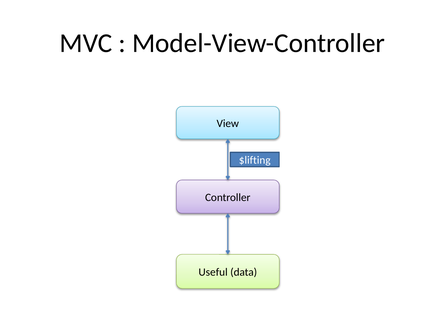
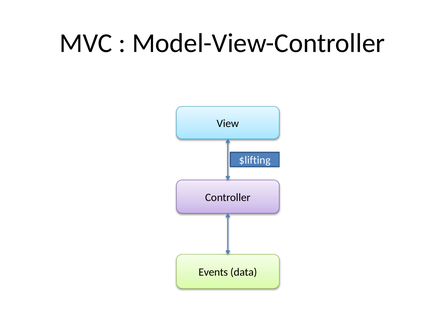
Useful: Useful -> Events (213, 272)
